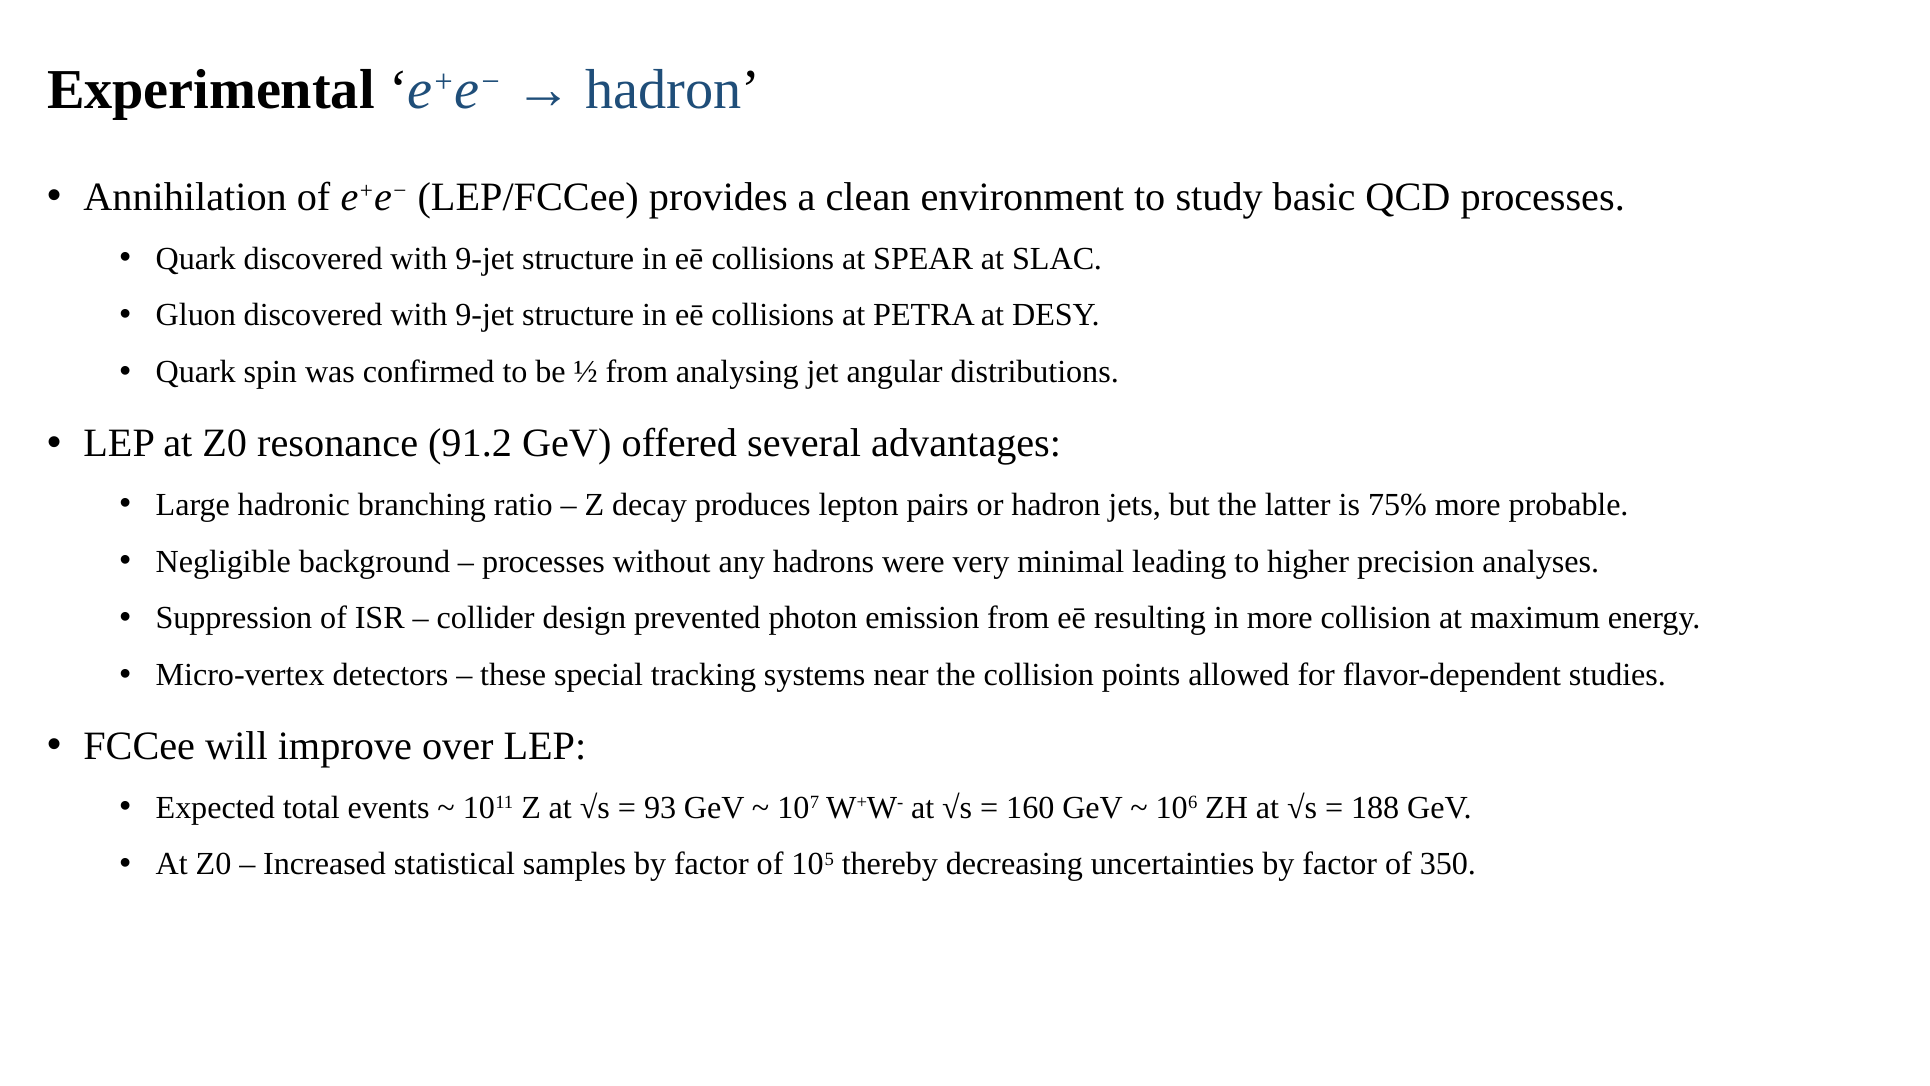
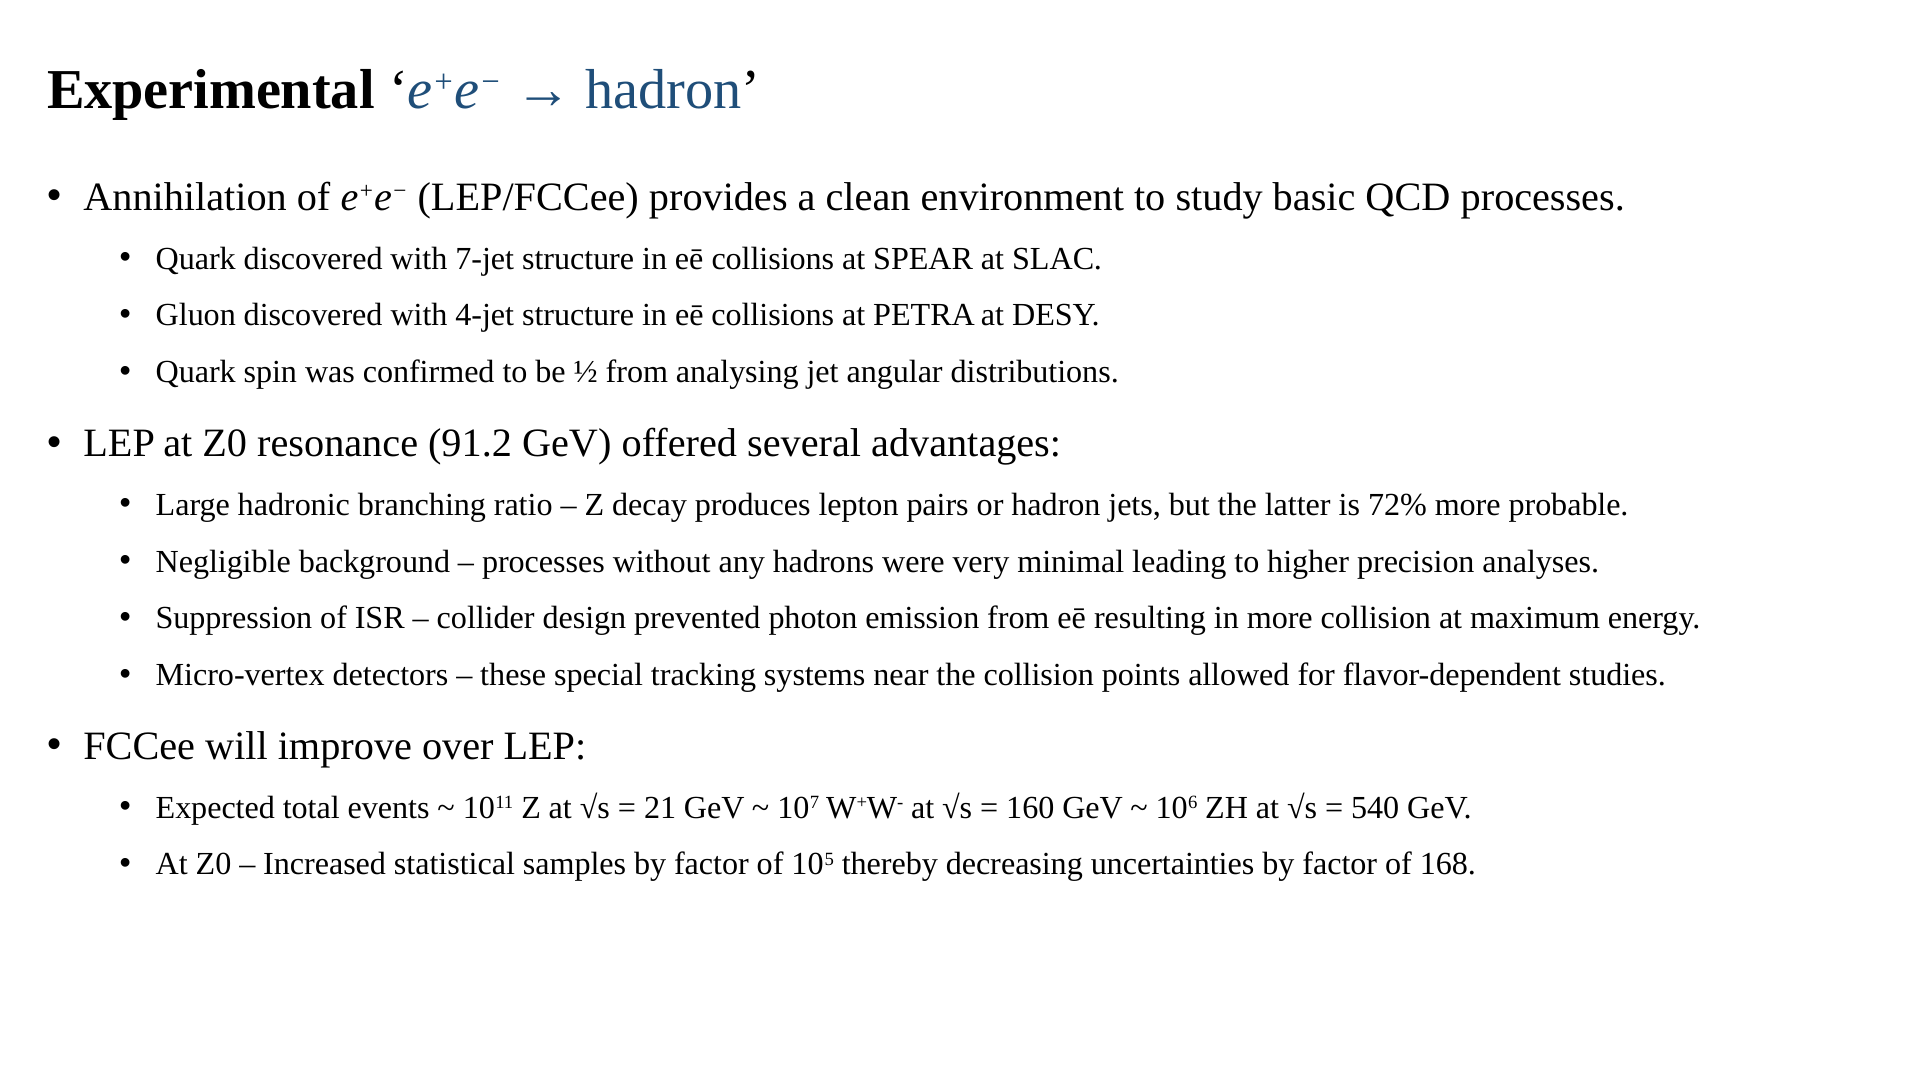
Quark discovered with 9-jet: 9-jet -> 7-jet (485, 258)
Gluon discovered with 9-jet: 9-jet -> 4-jet (485, 315)
75%: 75% -> 72% (1398, 504)
93: 93 -> 21 (660, 807)
188: 188 -> 540 (1375, 807)
350: 350 -> 168 (1448, 864)
